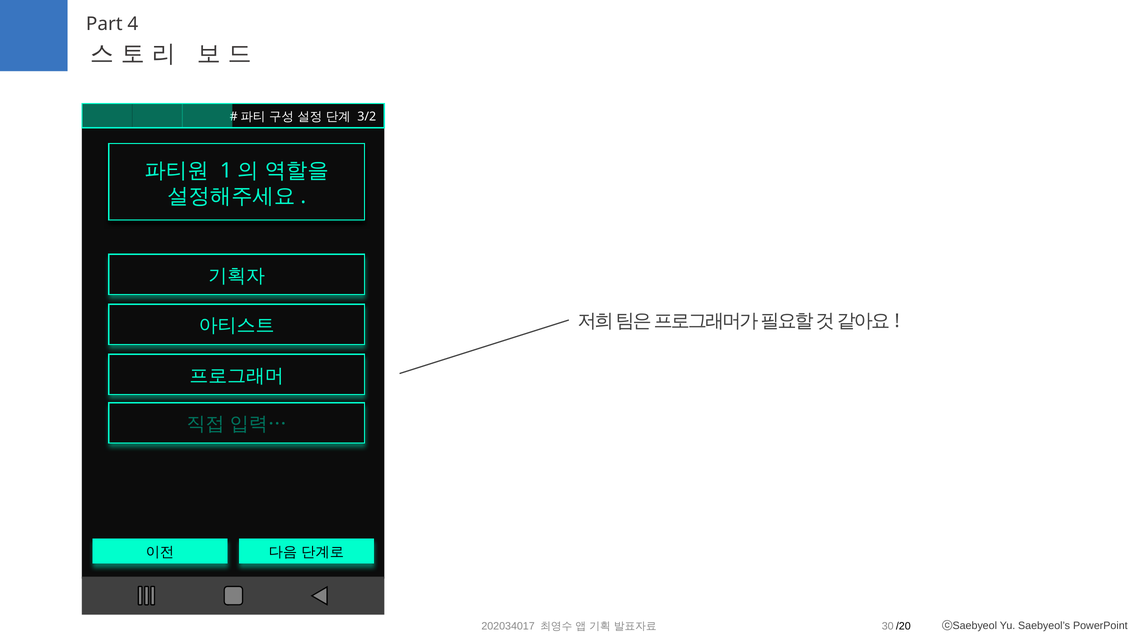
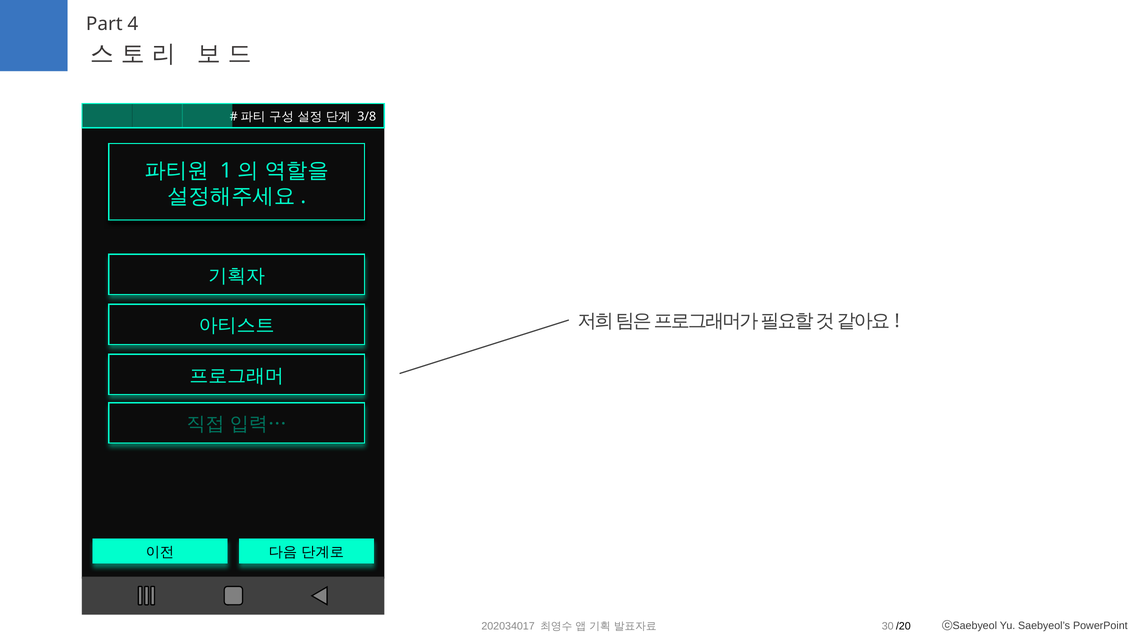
3/2: 3/2 -> 3/8 (367, 116)
